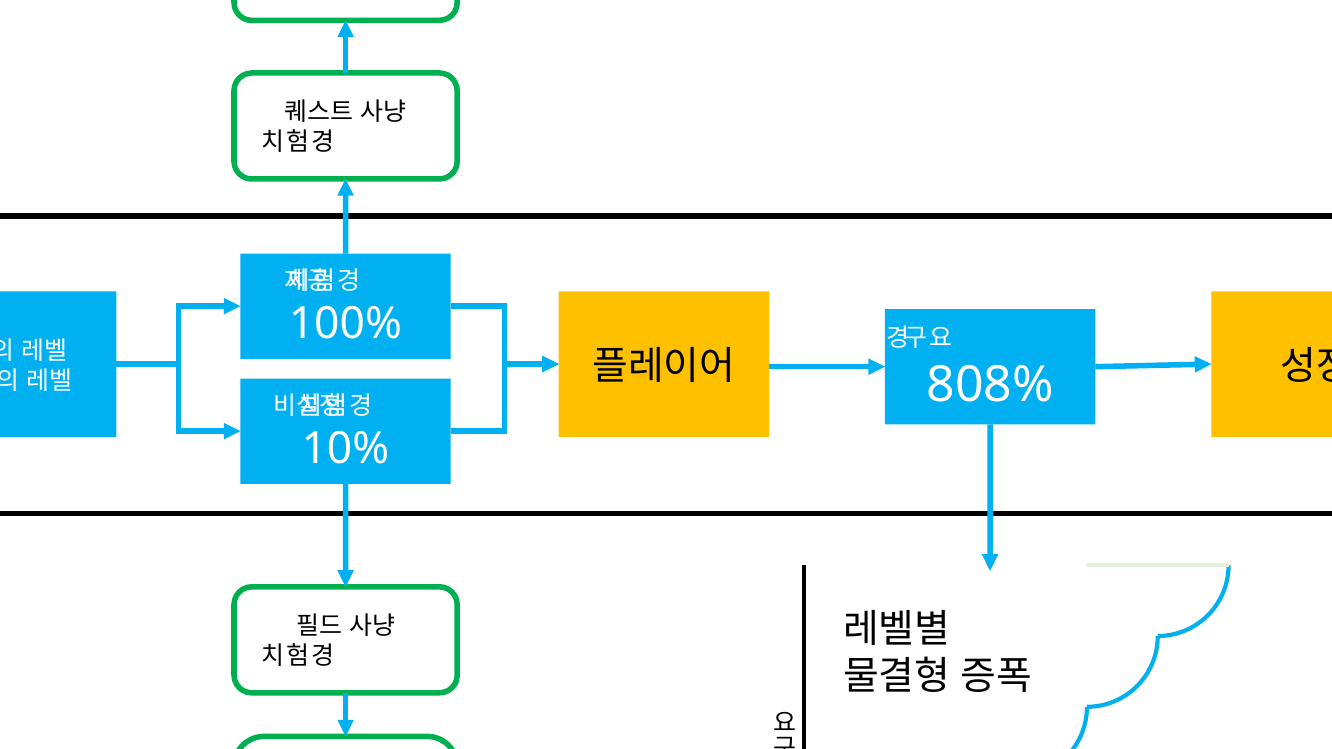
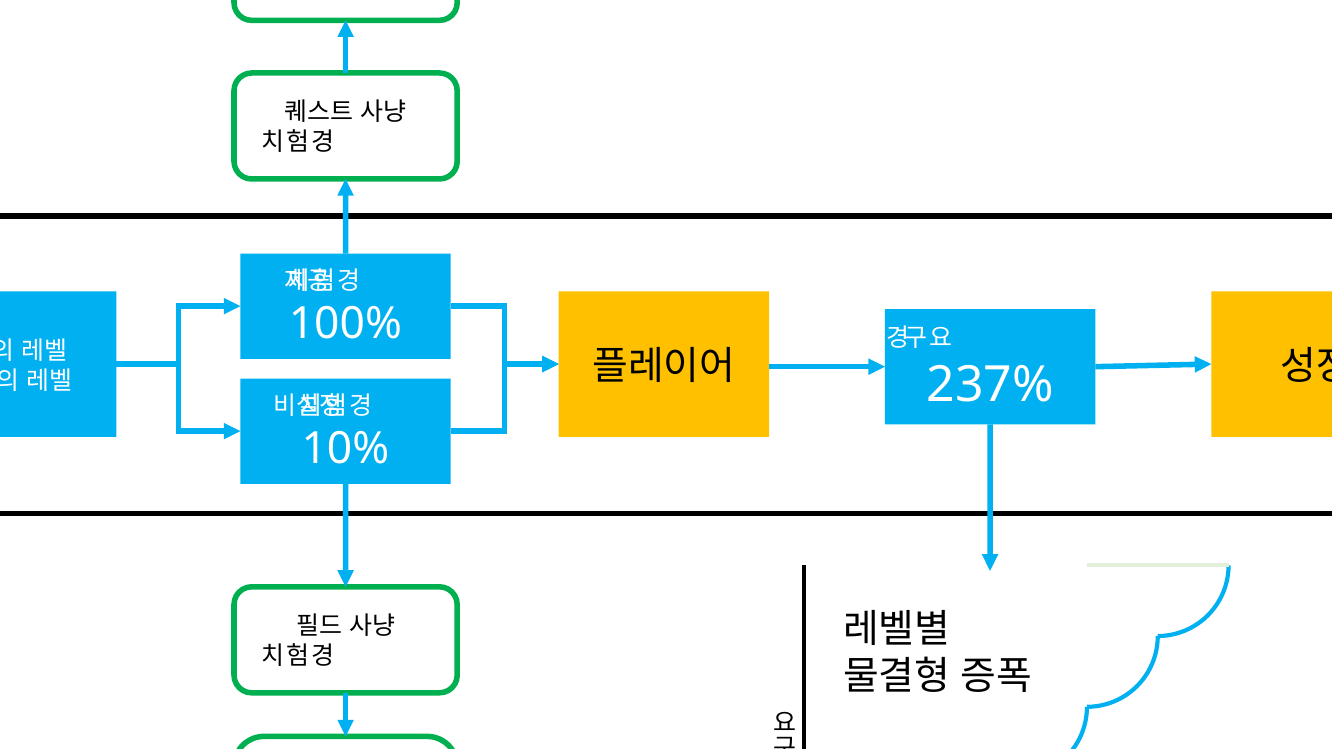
808%: 808% -> 237% (990, 385)
